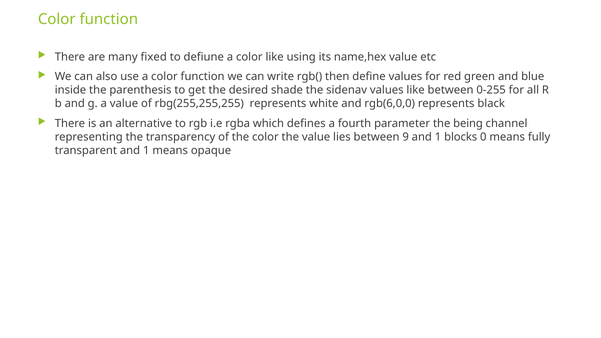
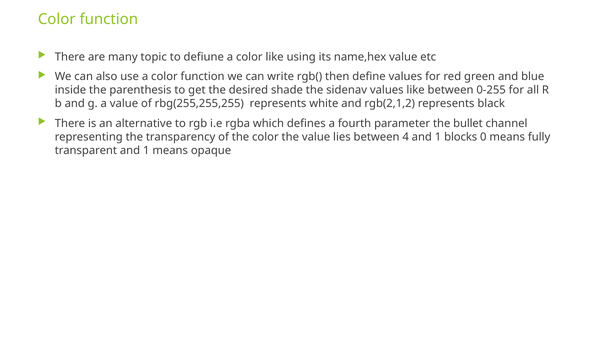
fixed: fixed -> topic (154, 57)
rgb(6,0,0: rgb(6,0,0 -> rgb(2,1,2 (390, 104)
being: being -> bullet (468, 124)
9: 9 -> 4 (406, 137)
